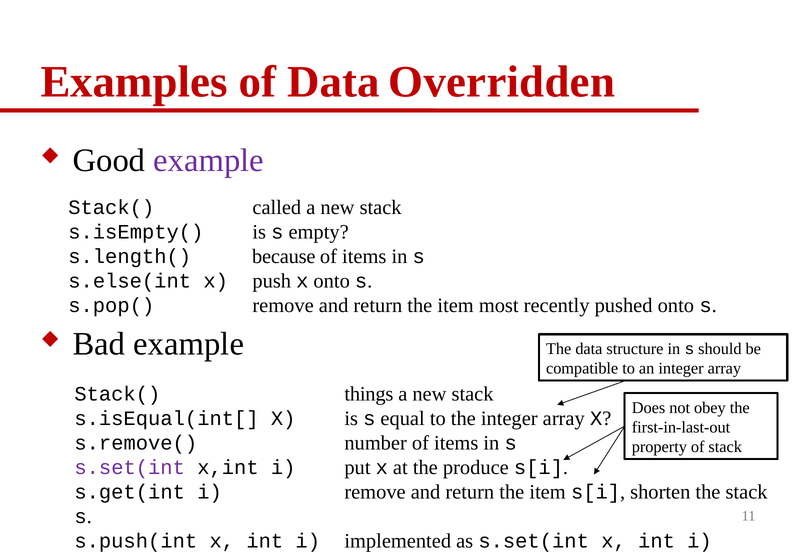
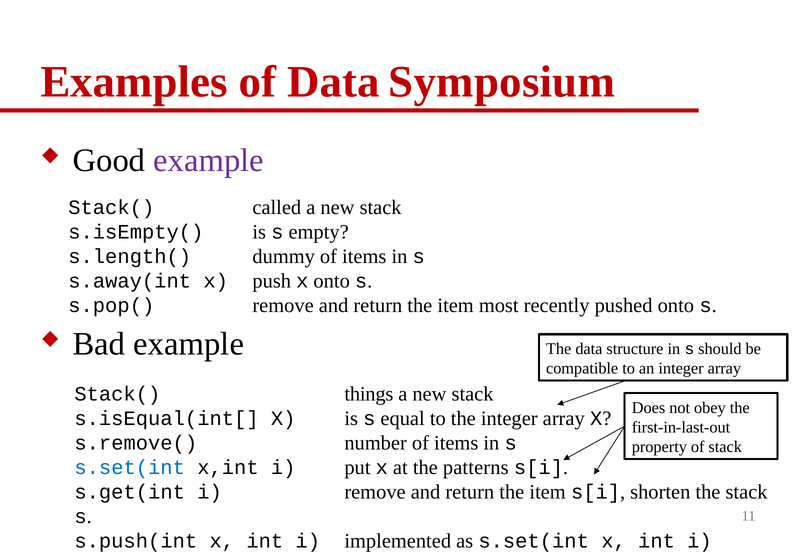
Overridden: Overridden -> Symposium (502, 82)
because: because -> dummy (284, 256)
s.else(int: s.else(int -> s.away(int (130, 281)
s.set(int colour: purple -> blue (130, 467)
produce: produce -> patterns (476, 467)
